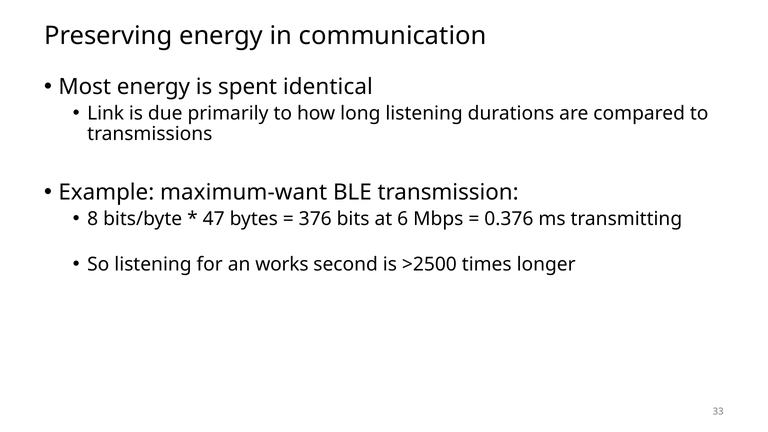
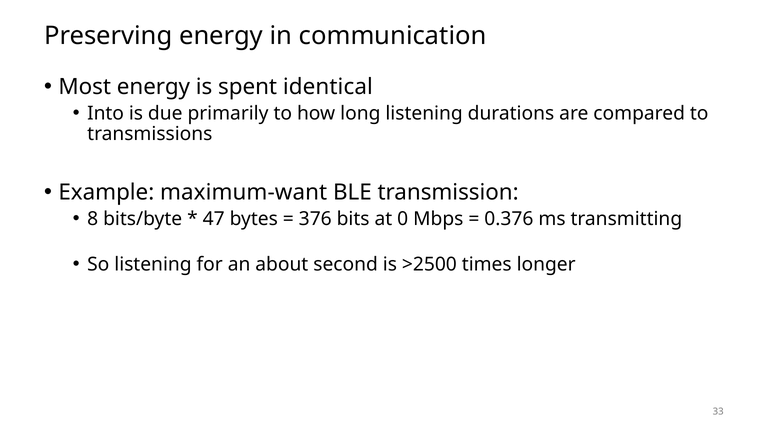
Link: Link -> Into (106, 113)
6: 6 -> 0 (403, 219)
works: works -> about (282, 264)
